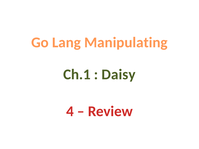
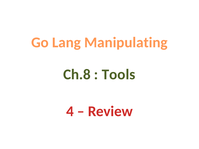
Ch.1: Ch.1 -> Ch.8 (77, 75)
Daisy: Daisy -> Tools (119, 75)
